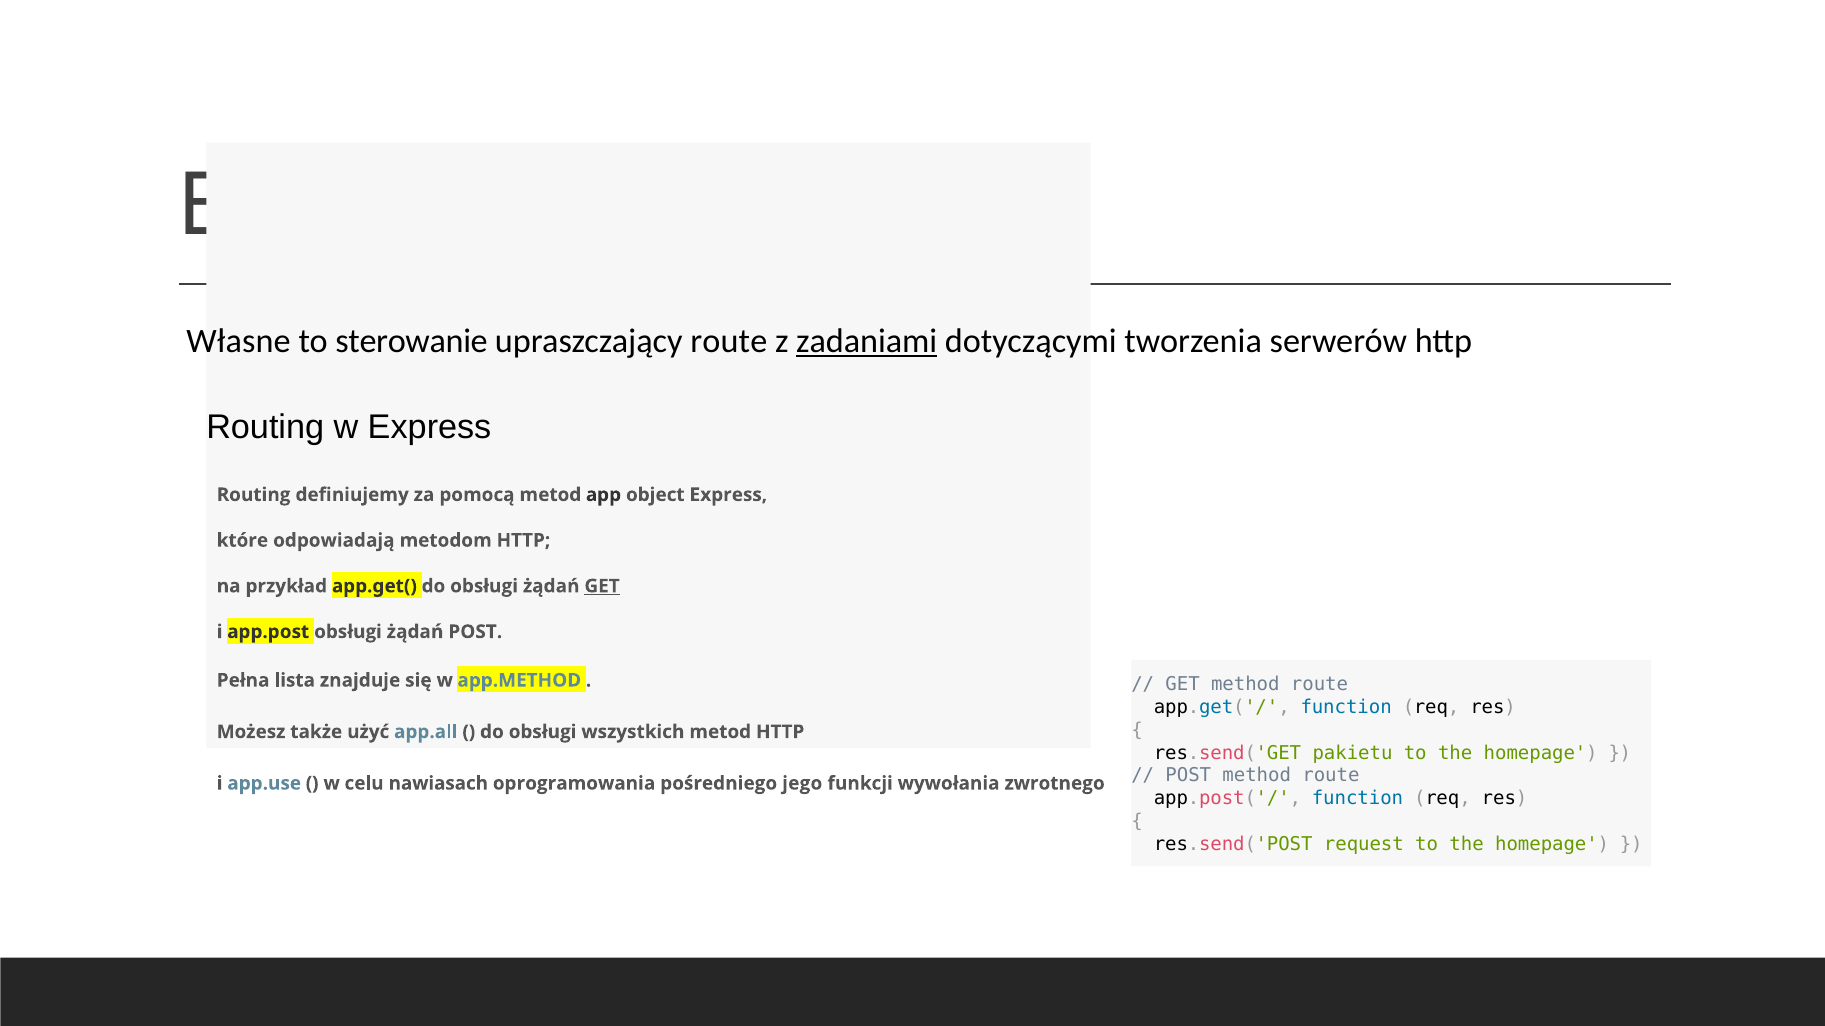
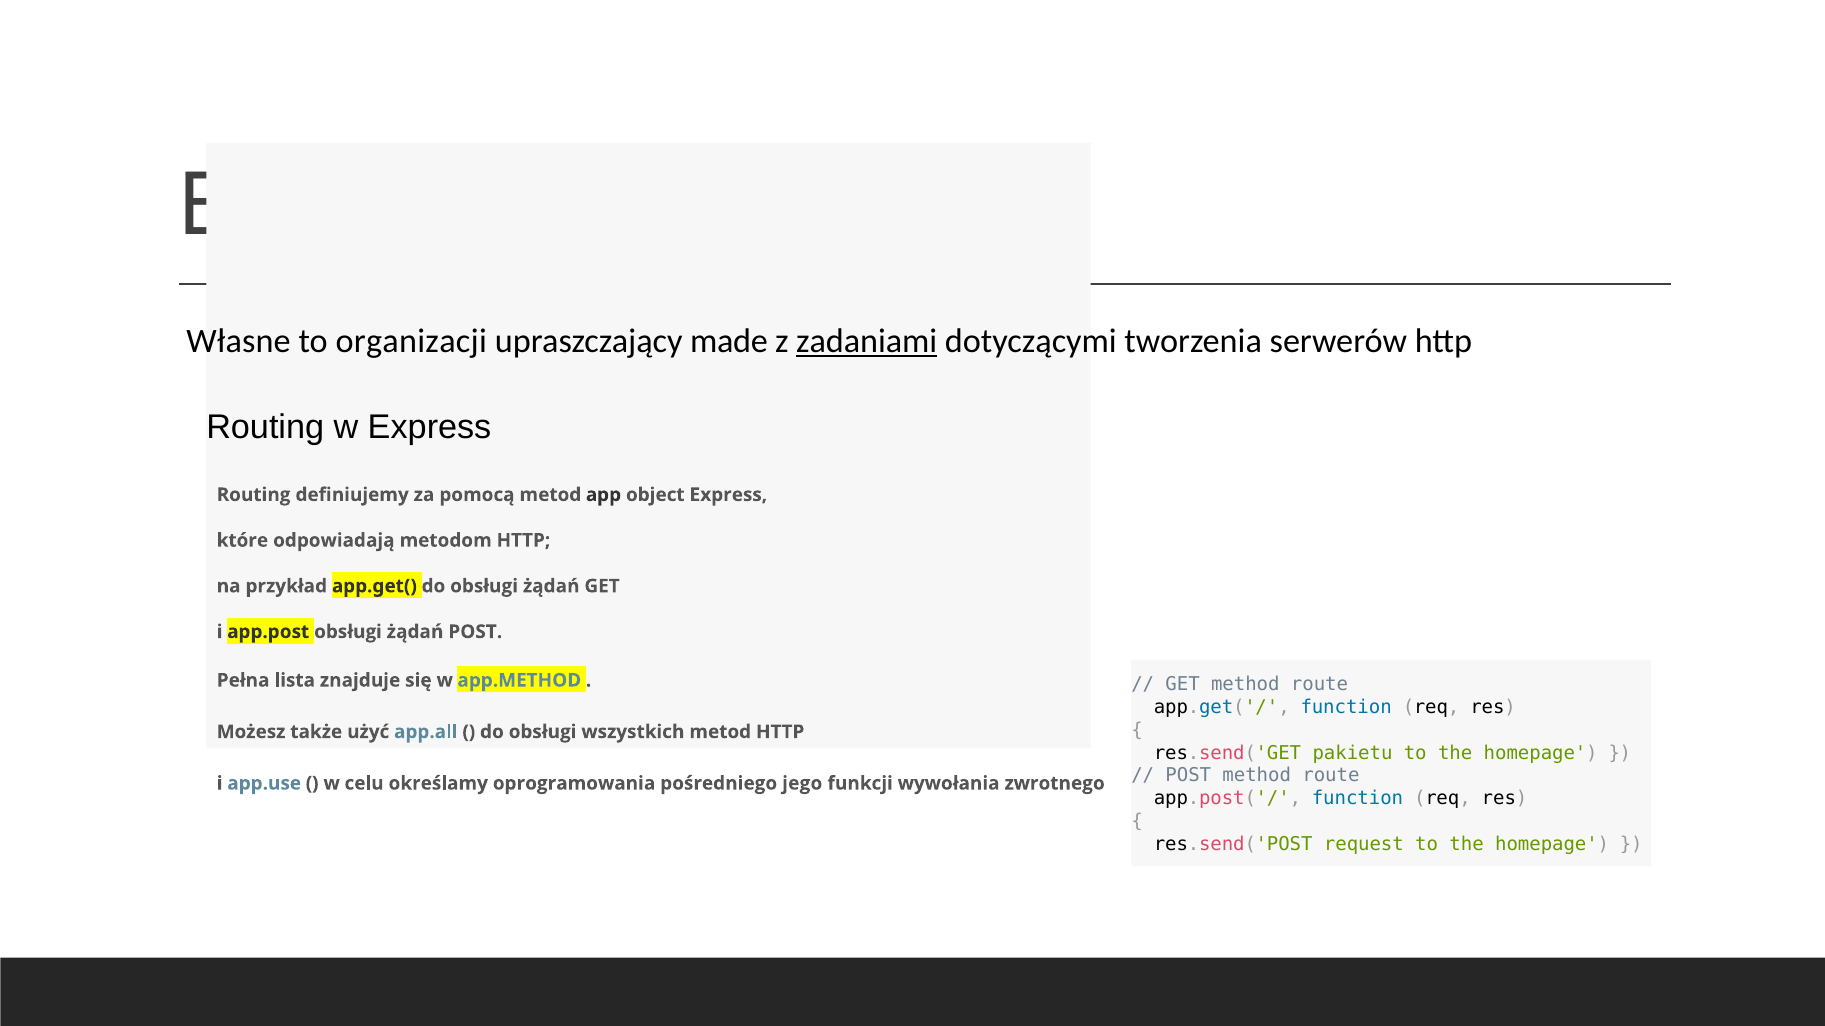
sterowanie: sterowanie -> organizacji (411, 342)
upraszczający route: route -> made (729, 342)
GET underline: present -> none (602, 586)
nawiasach: nawiasach -> określamy (438, 784)
